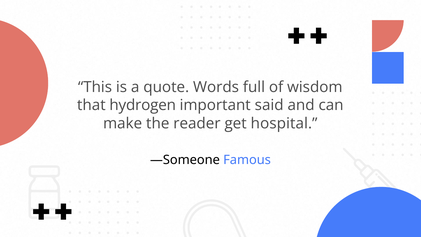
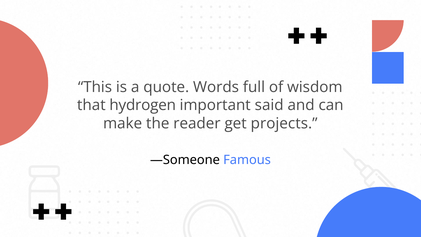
hospital: hospital -> projects (284, 123)
